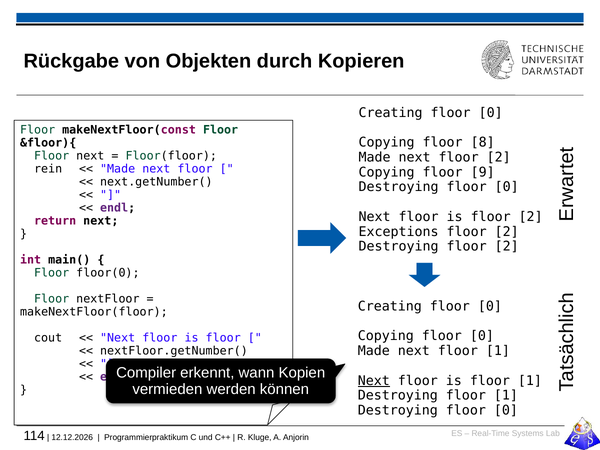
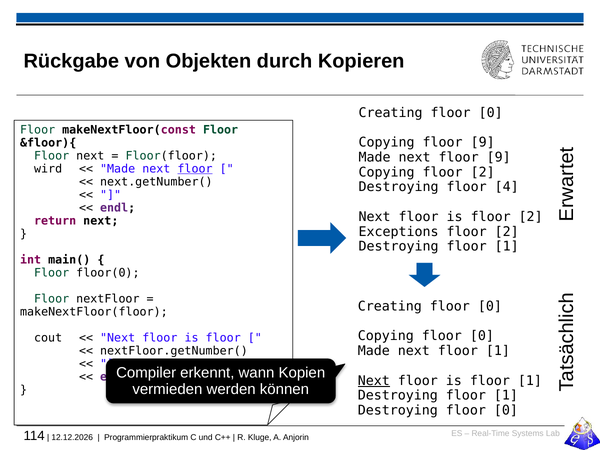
Copying floor 8: 8 -> 9 (483, 142)
next floor 2: 2 -> 9 (499, 157)
rein: rein -> wird (48, 169)
floor underline: none -> present (195, 169)
Copying floor 9: 9 -> 2 (483, 172)
0: 0 -> 4 (507, 187)
2: 2 -> 1 (507, 247)
